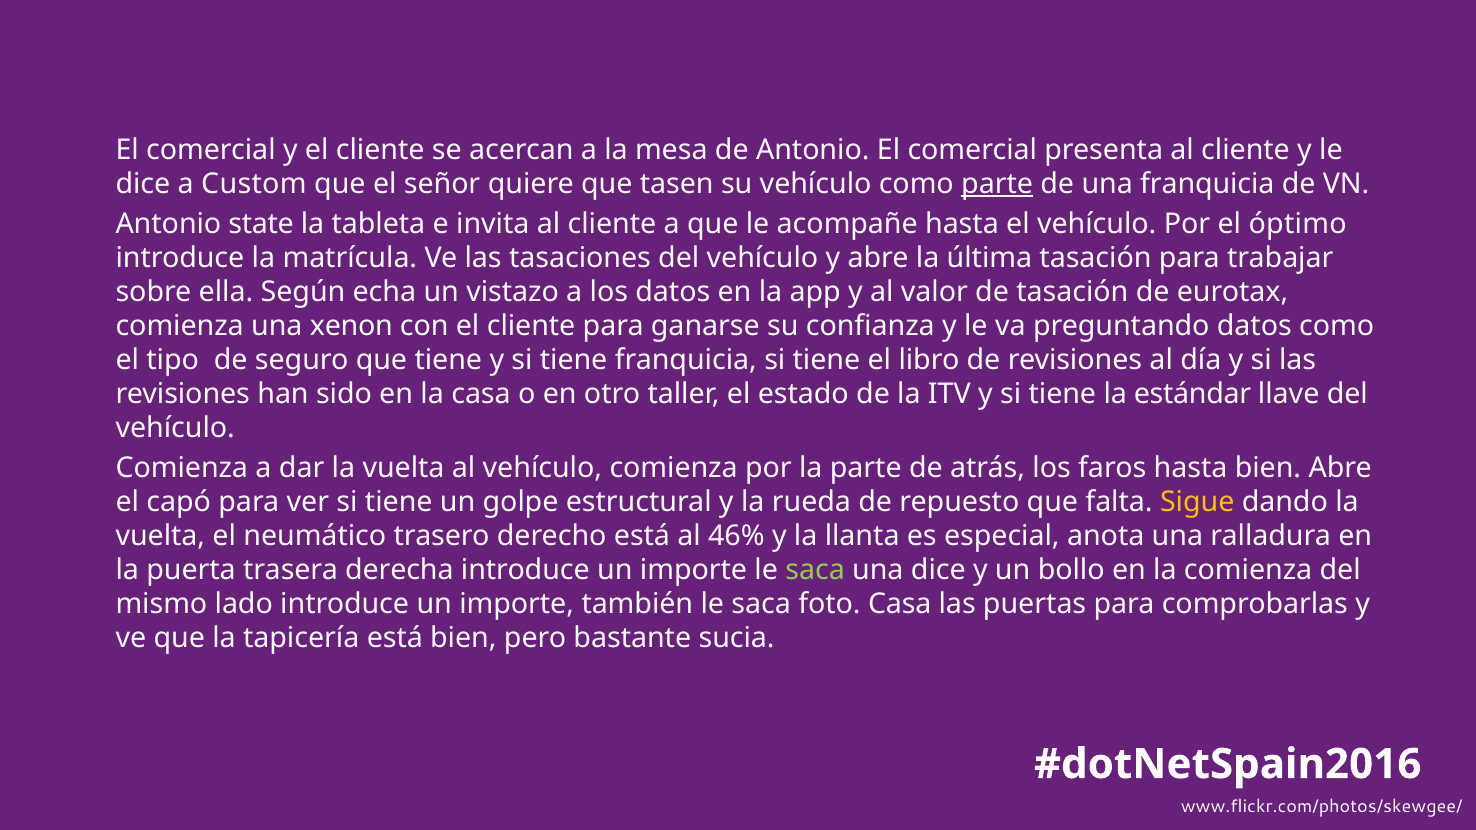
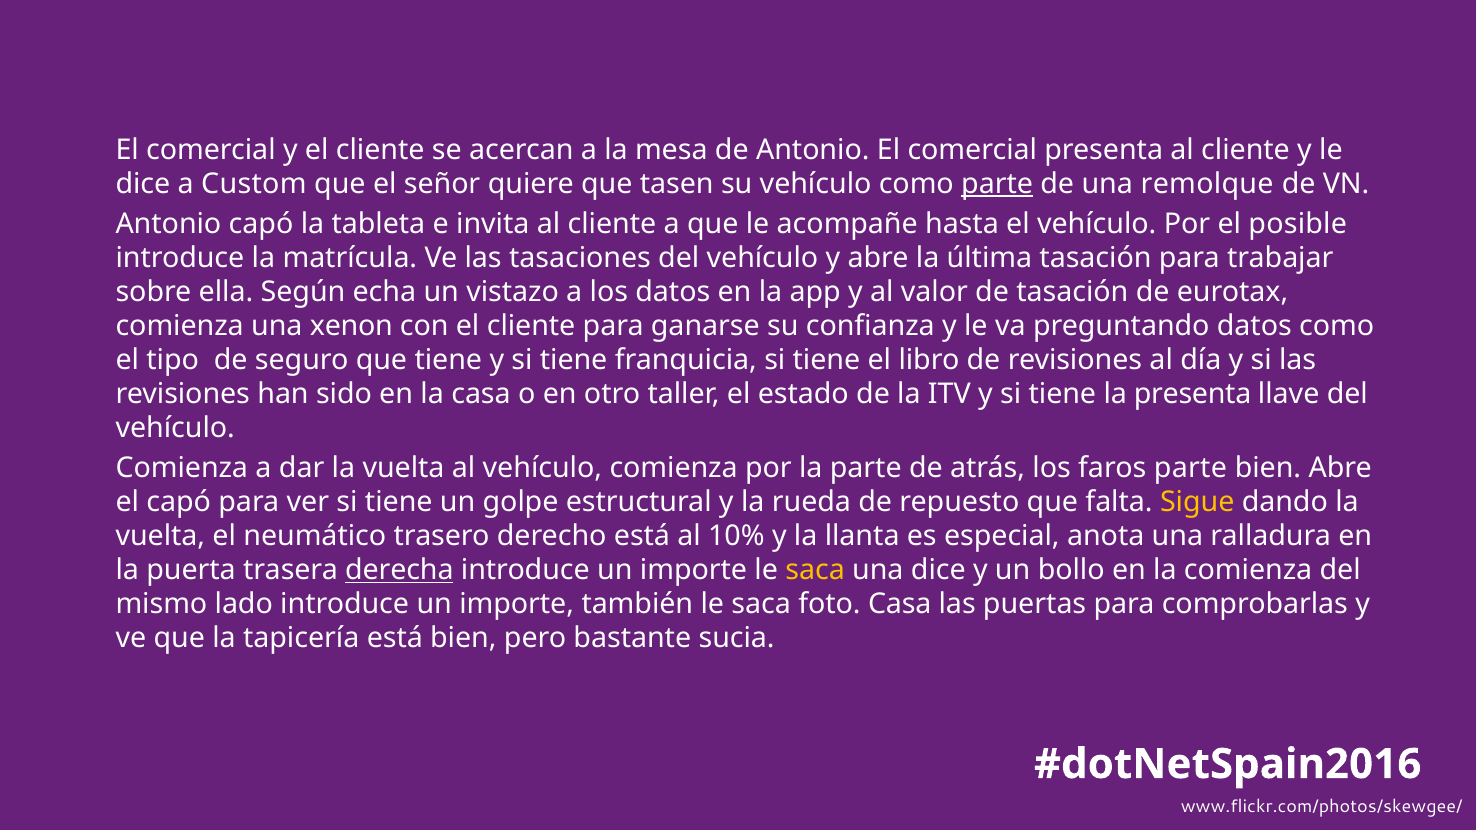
una franquicia: franquicia -> remolque (1207, 184)
Antonio state: state -> capó (261, 224)
óptimo: óptimo -> posible (1298, 224)
la estándar: estándar -> presenta (1193, 394)
faros hasta: hasta -> parte (1190, 468)
46%: 46% -> 10% (736, 536)
derecha underline: none -> present (399, 570)
saca colour: light green -> yellow (815, 570)
